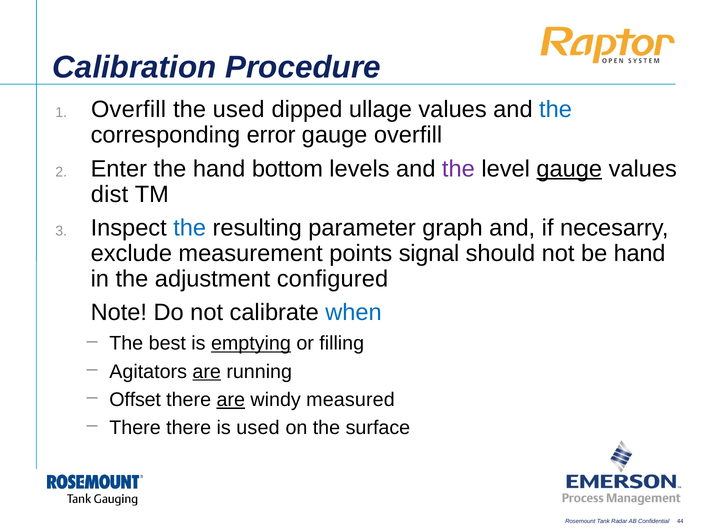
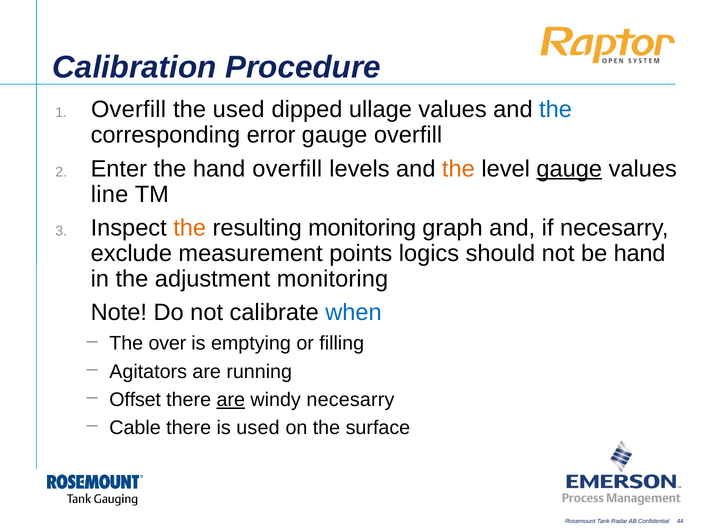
hand bottom: bottom -> overfill (287, 169)
the colour: purple -> orange (458, 169)
dist: dist -> line (110, 194)
the colour: blue -> orange (190, 228)
resulting parameter: parameter -> monitoring (362, 228)
signal: signal -> logics (429, 253)
adjustment configured: configured -> monitoring (333, 279)
best: best -> over (167, 343)
emptying underline: present -> none (251, 343)
are underline: present -> none (207, 372)
windy measured: measured -> necesarry (350, 400)
There: There -> Cable (135, 428)
